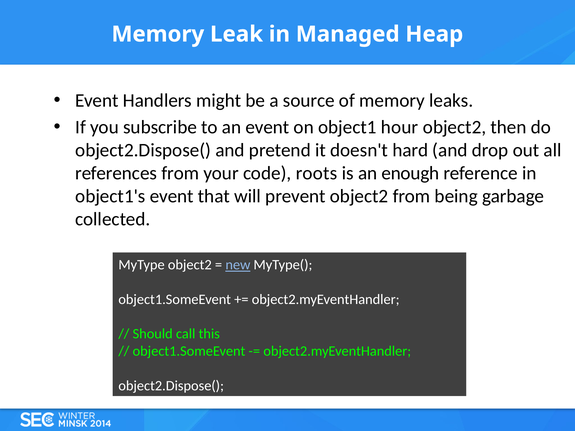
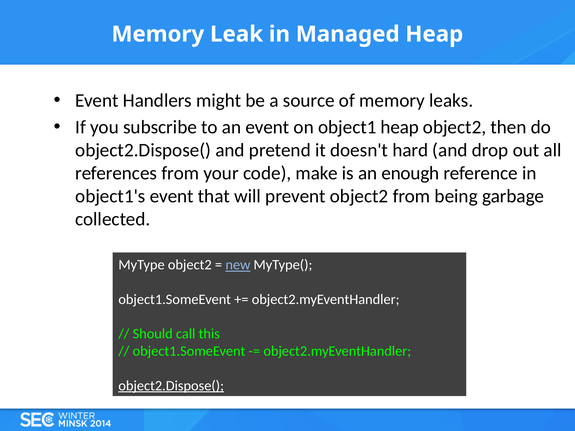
object1 hour: hour -> heap (400, 127)
roots: roots -> make (317, 173)
object2.Dispose( underline: none -> present (171, 386)
